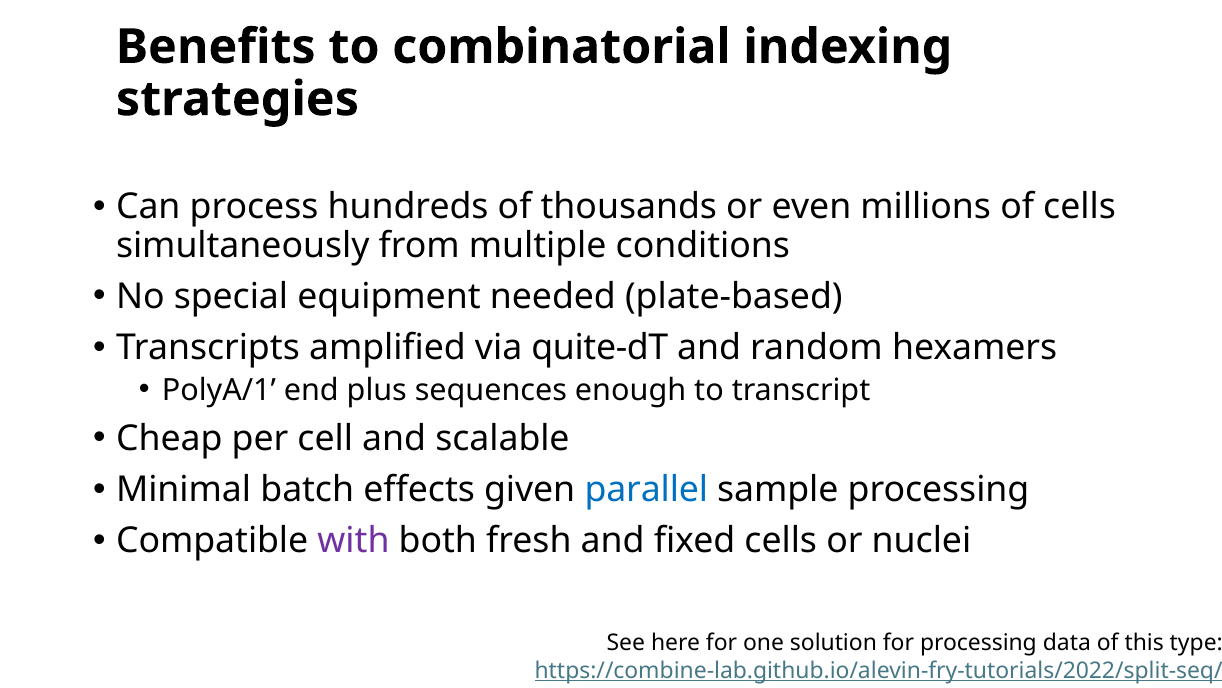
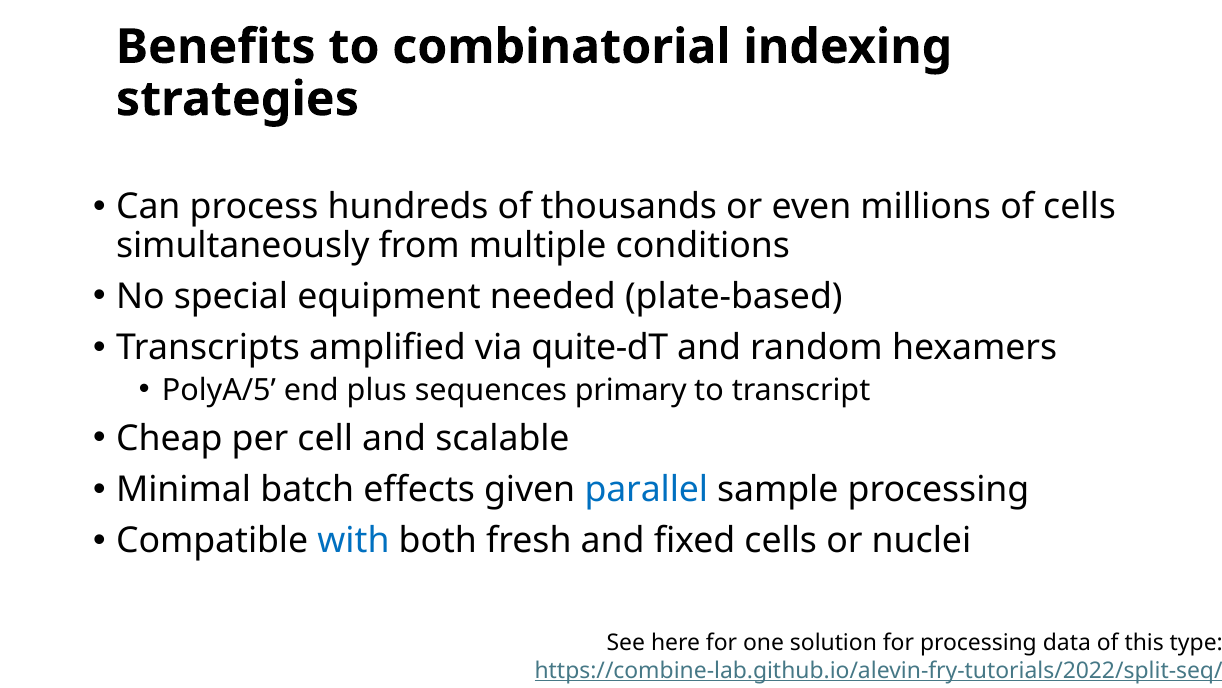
PolyA/1: PolyA/1 -> PolyA/5 (219, 390)
enough: enough -> primary (631, 390)
with colour: purple -> blue (354, 541)
